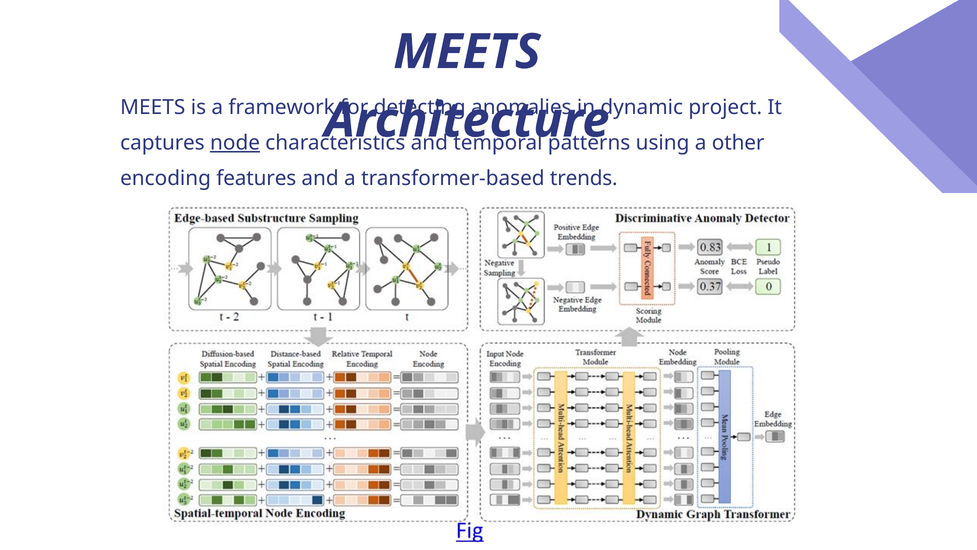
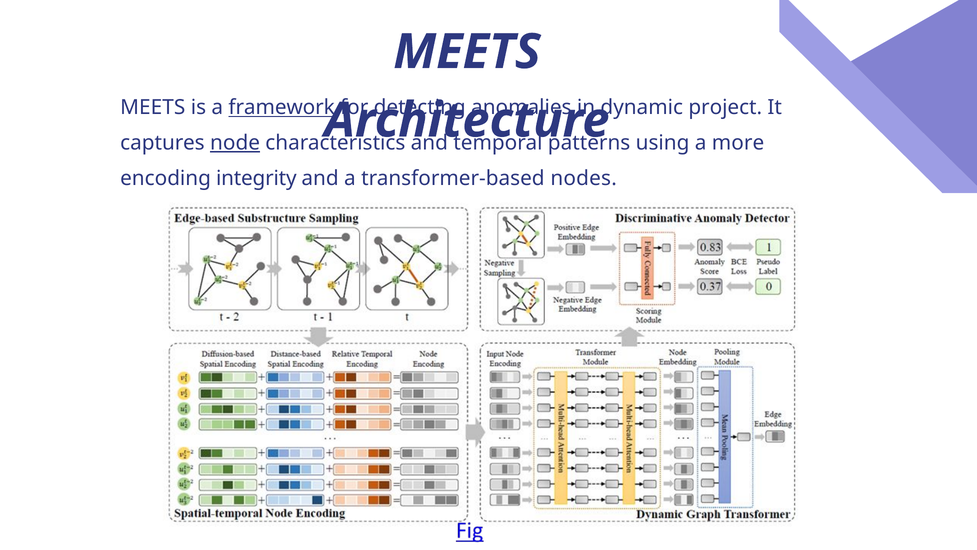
framework underline: none -> present (282, 108)
other: other -> more (738, 143)
features: features -> integrity (256, 178)
trends: trends -> nodes (584, 178)
